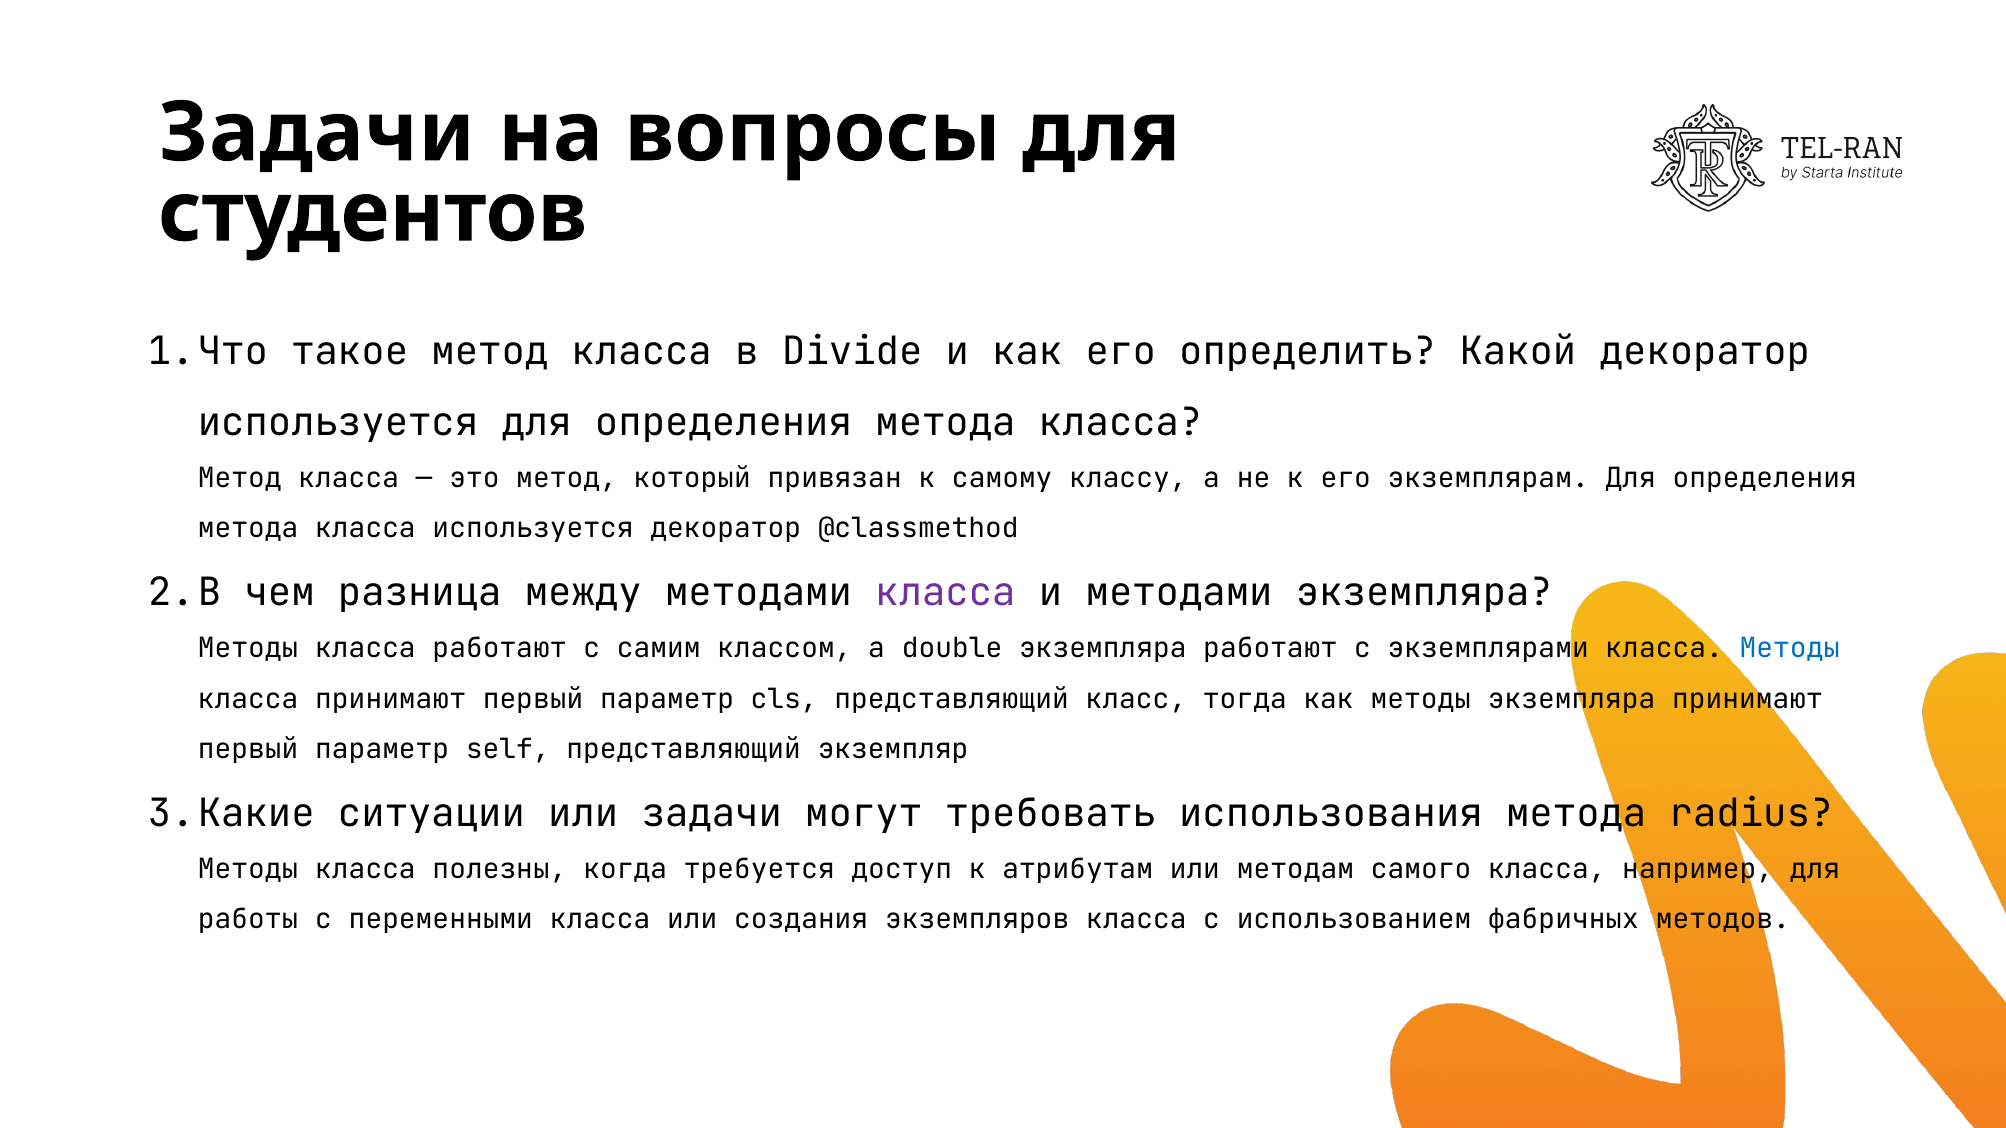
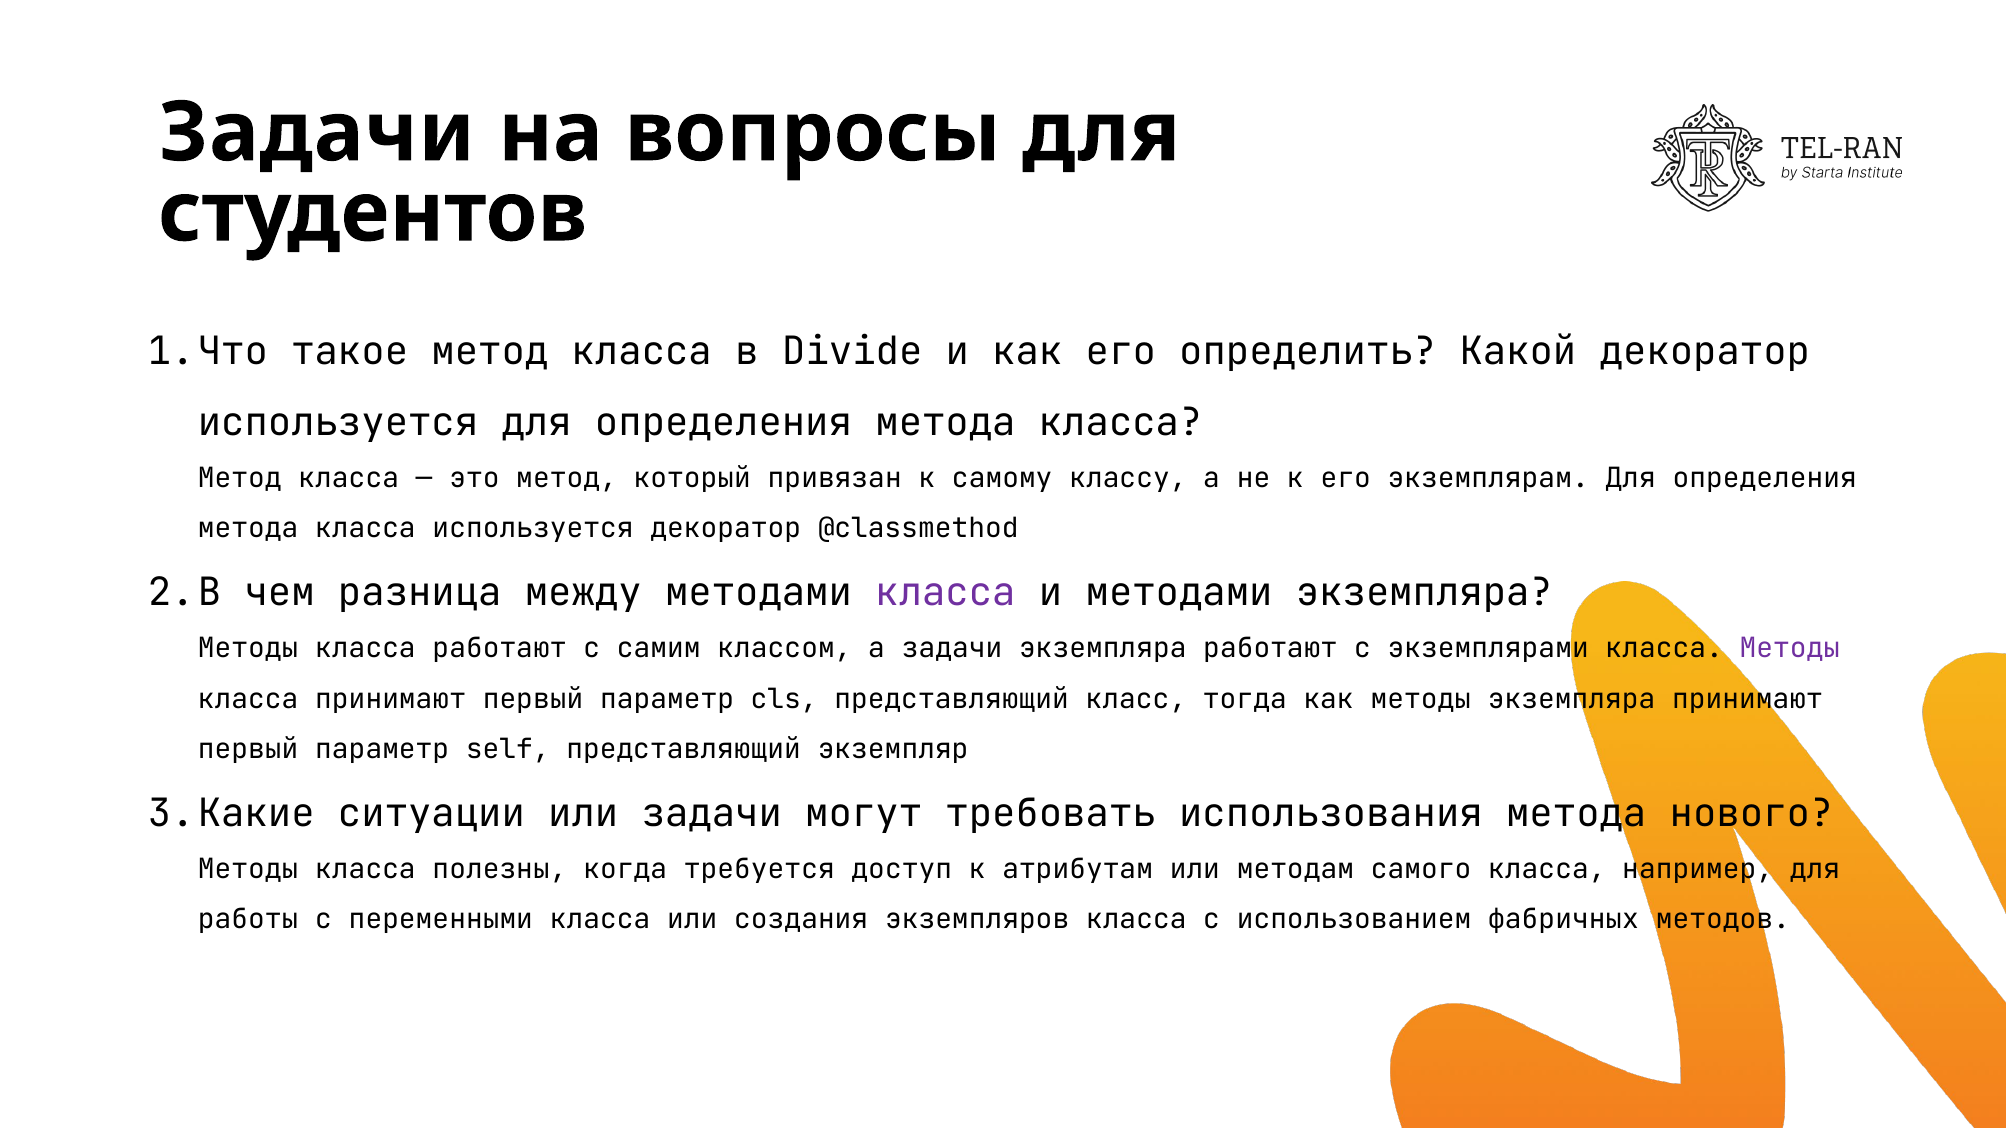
а double: double -> задачи (952, 649)
Методы colour: blue -> purple (1790, 649)
radius: radius -> нового (1752, 814)
